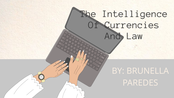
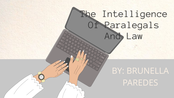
Currencies: Currencies -> Paralegals (132, 25)
